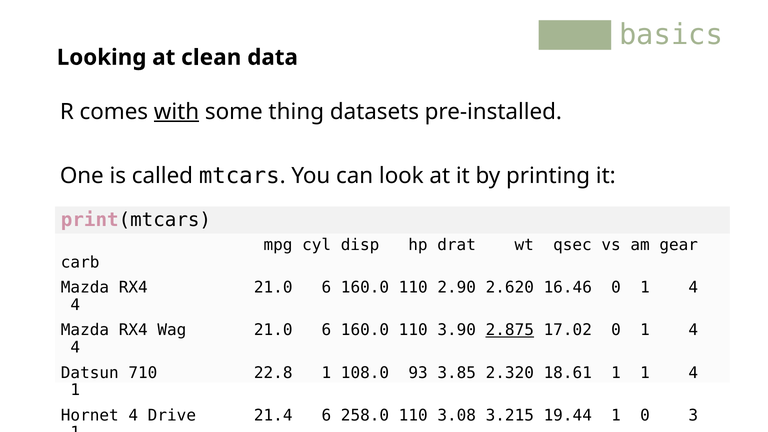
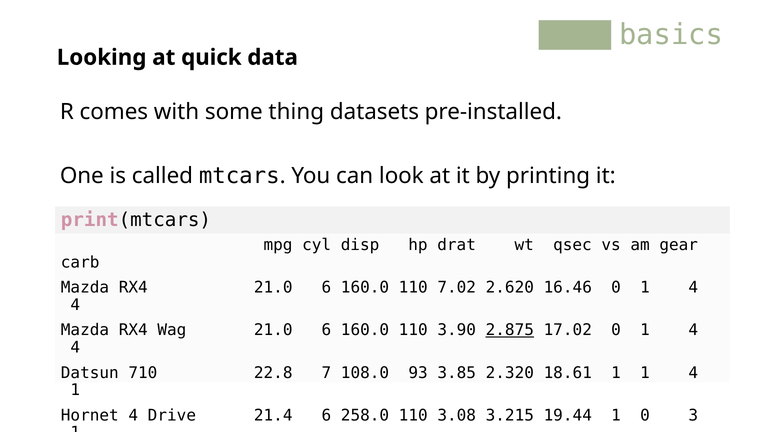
clean: clean -> quick (211, 57)
with underline: present -> none (176, 112)
2.90: 2.90 -> 7.02 (457, 288)
22.8 1: 1 -> 7 (326, 373)
